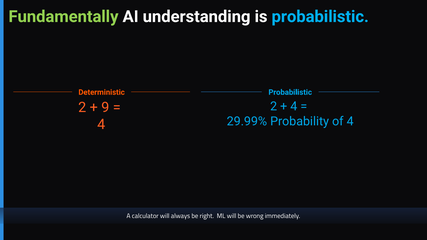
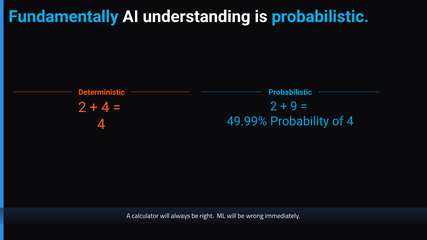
Fundamentally colour: light green -> light blue (63, 17)
4: 4 -> 9 (294, 106)
9: 9 -> 4 (105, 108)
29.99%: 29.99% -> 49.99% (247, 121)
